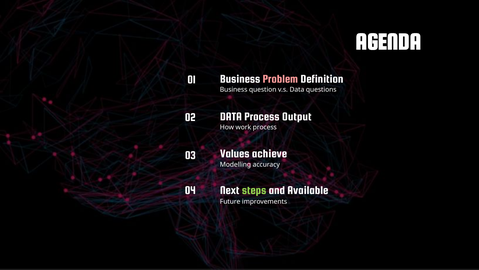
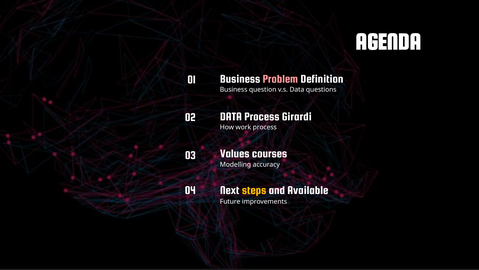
Output: Output -> Girardi (297, 116)
achieve: achieve -> courses (269, 153)
steps colour: light green -> yellow (254, 190)
